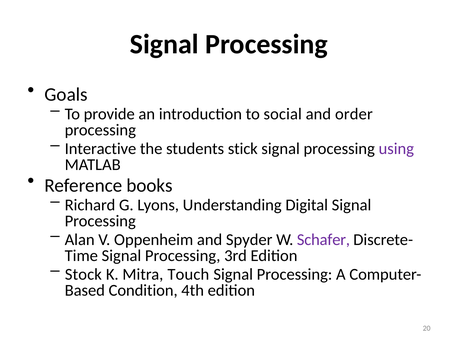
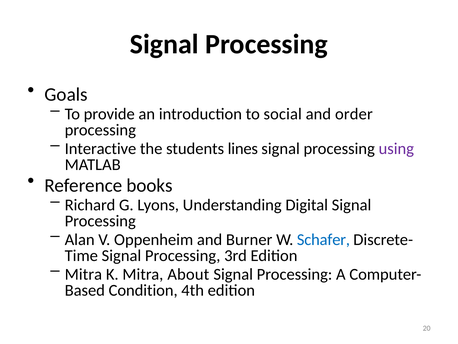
stick: stick -> lines (243, 149)
Spyder: Spyder -> Burner (249, 239)
Schafer colour: purple -> blue (323, 239)
Stock: Stock -> Mitra (83, 274)
Touch: Touch -> About (188, 274)
